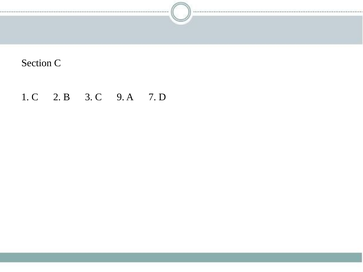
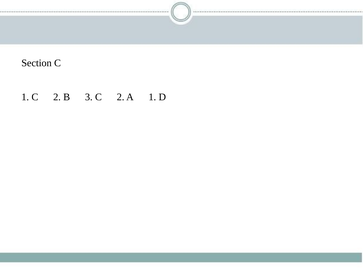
3 C 9: 9 -> 2 (121, 97)
A 7: 7 -> 1 (152, 97)
